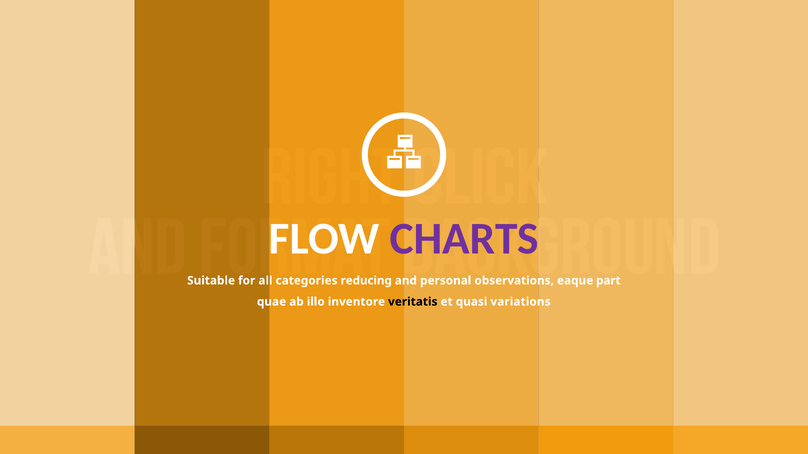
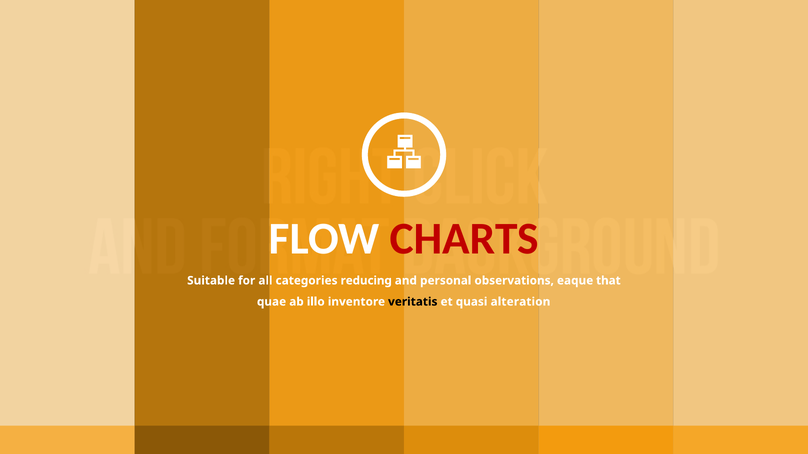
CHARTS colour: purple -> red (464, 239)
part: part -> that (608, 281)
variations: variations -> alteration (520, 302)
